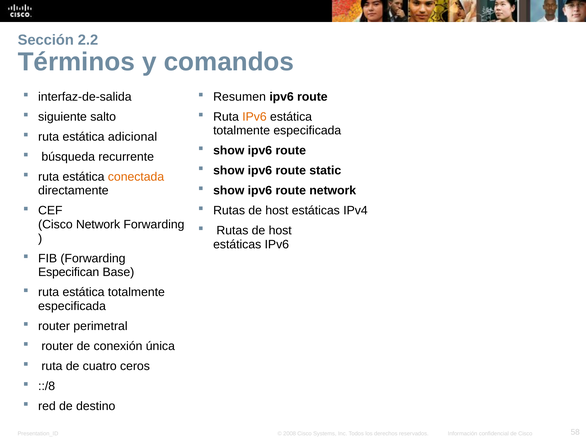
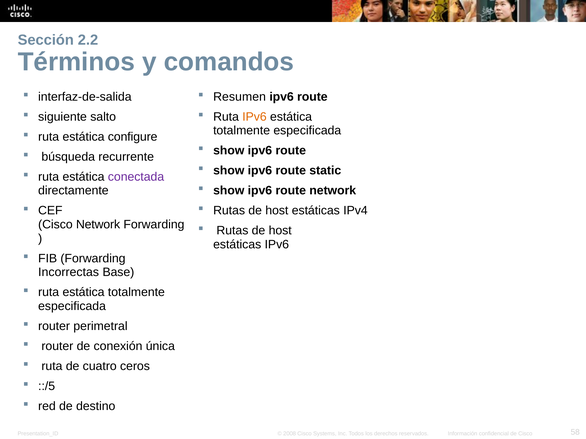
adicional: adicional -> configure (133, 137)
conectada colour: orange -> purple (136, 177)
Especifican: Especifican -> Incorrectas (69, 273)
::/8: ::/8 -> ::/5 (47, 387)
